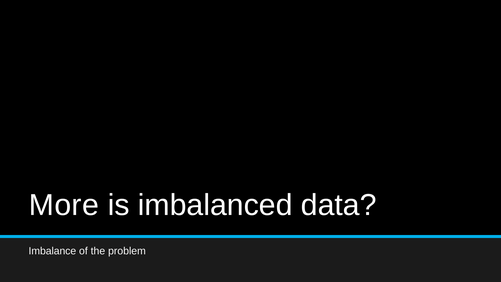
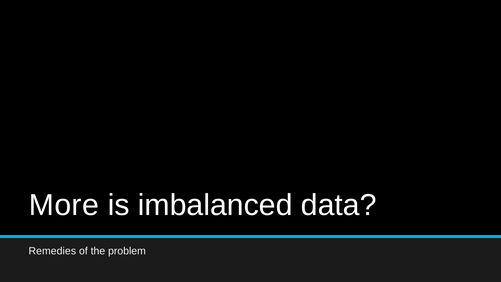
Imbalance: Imbalance -> Remedies (52, 251)
